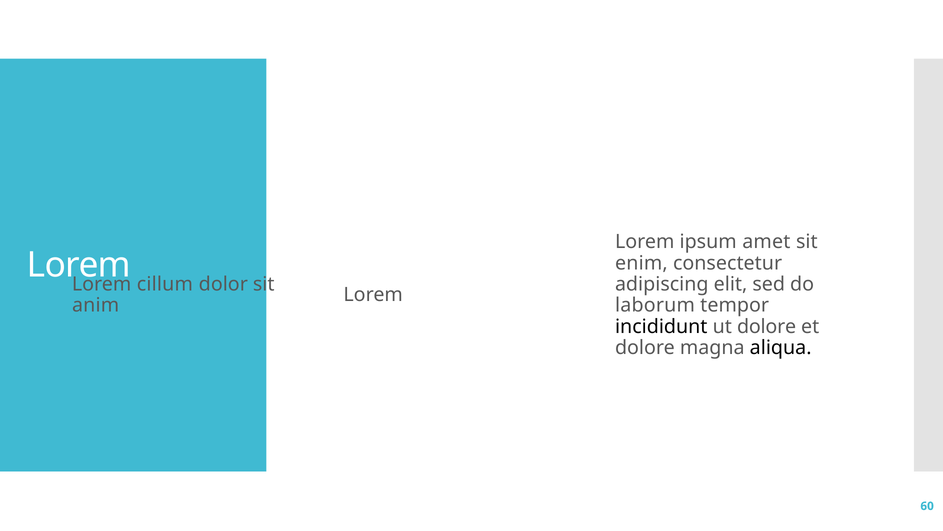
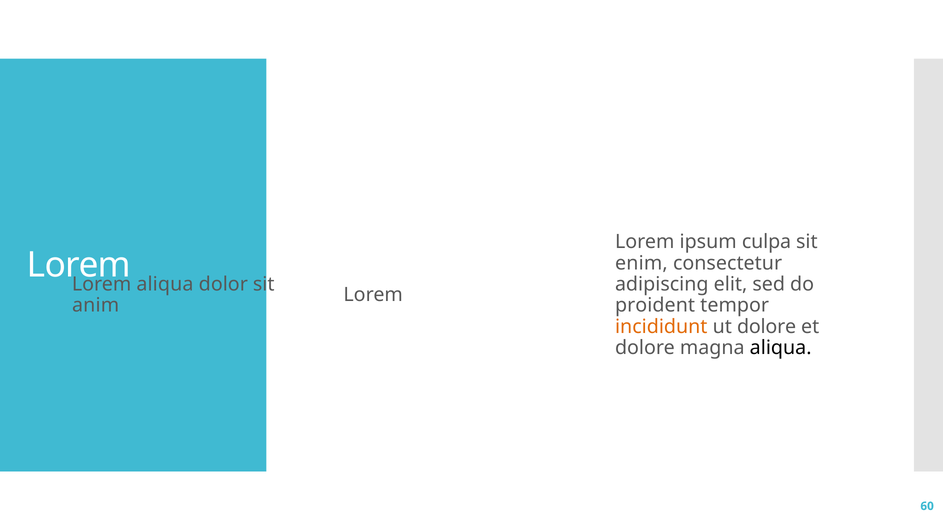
amet: amet -> culpa (767, 242)
cillum: cillum -> aliqua (165, 284)
laborum: laborum -> proident (655, 305)
incididunt colour: black -> orange (661, 326)
